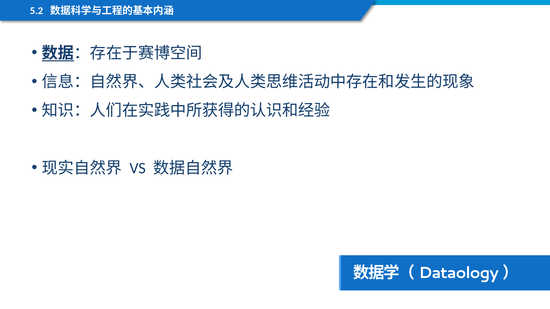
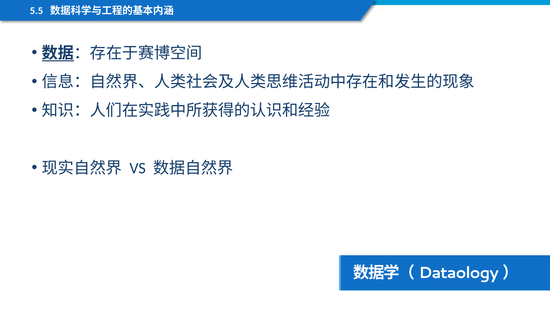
5.2: 5.2 -> 5.5 (37, 11)
